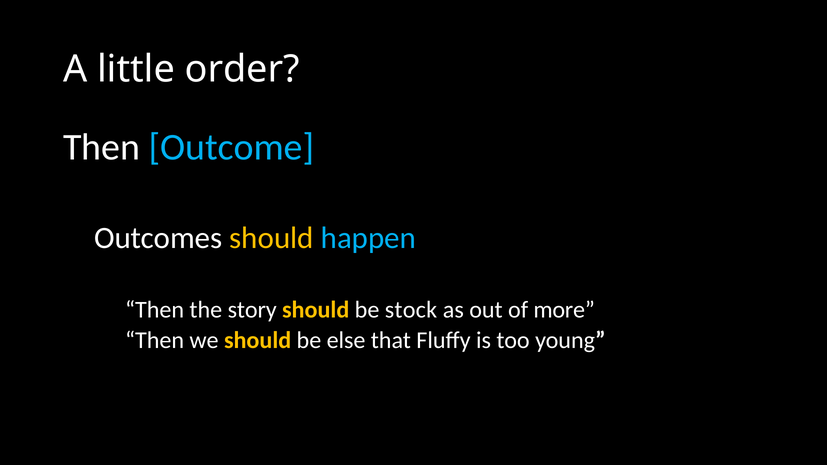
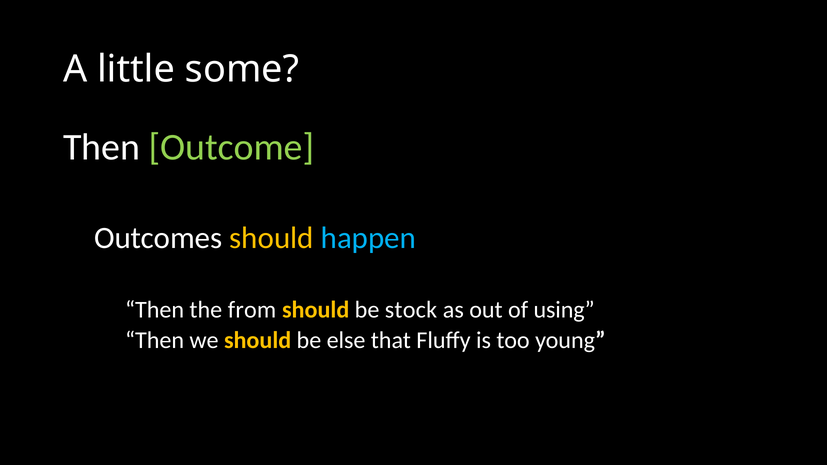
order: order -> some (242, 69)
Outcome colour: light blue -> light green (231, 147)
story: story -> from (252, 310)
more: more -> using (564, 310)
